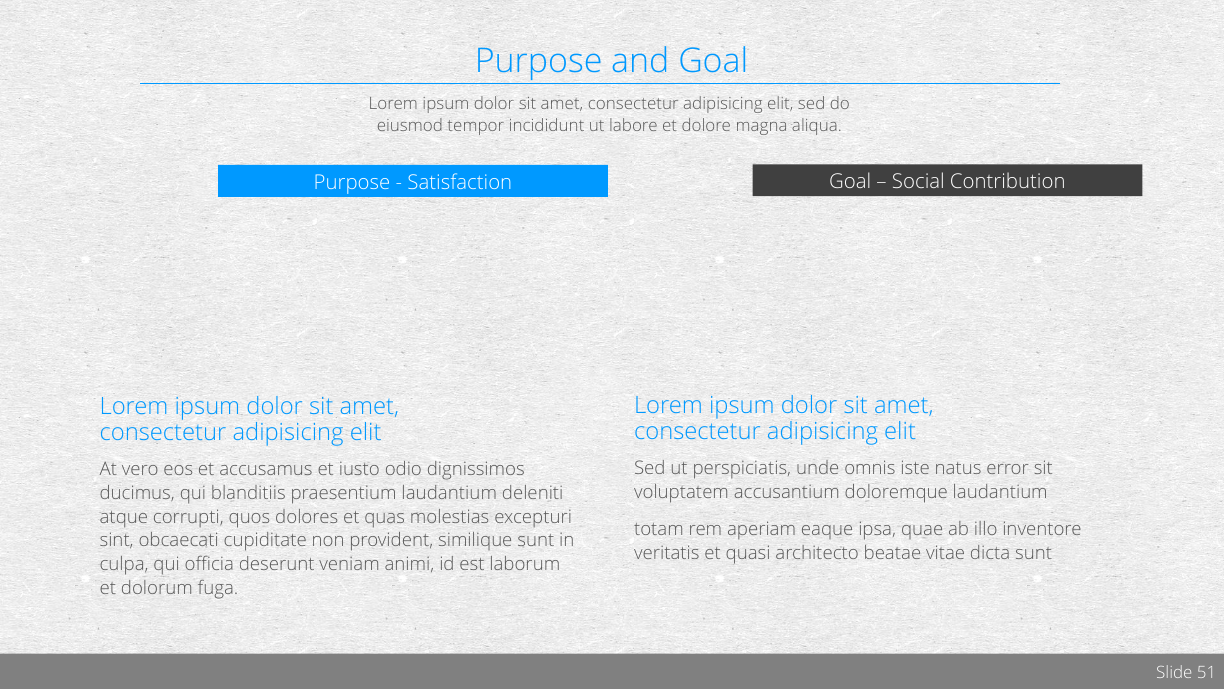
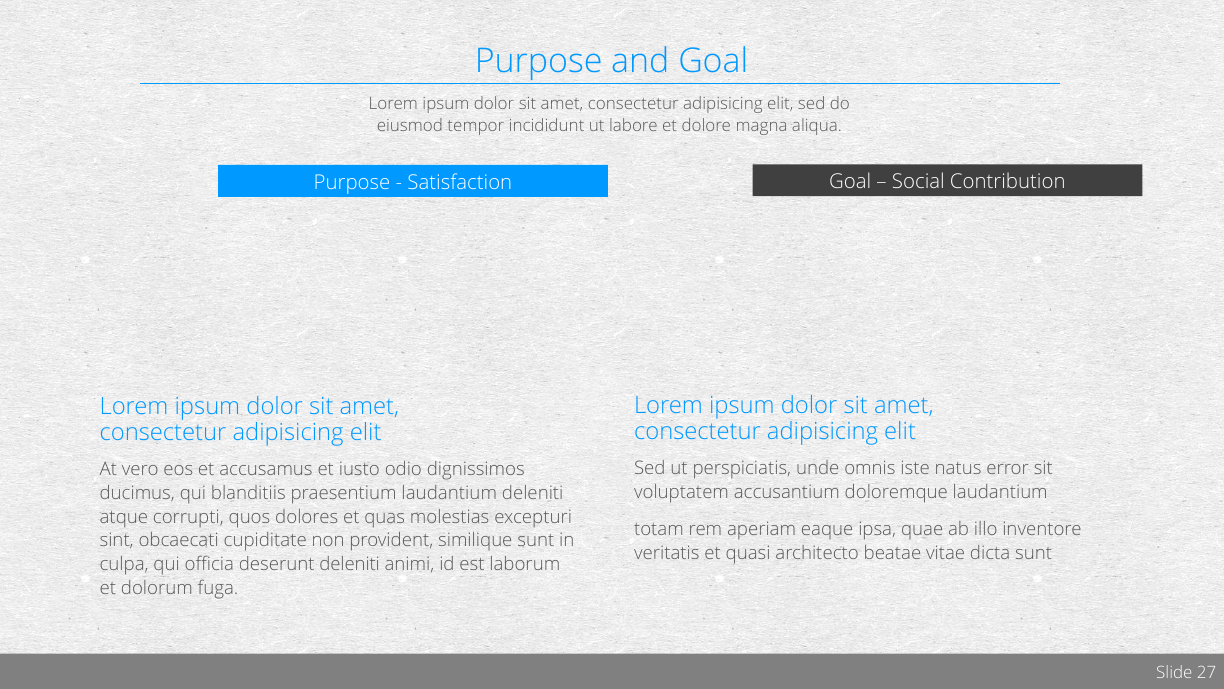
deserunt veniam: veniam -> deleniti (350, 564)
51: 51 -> 27 (1207, 672)
